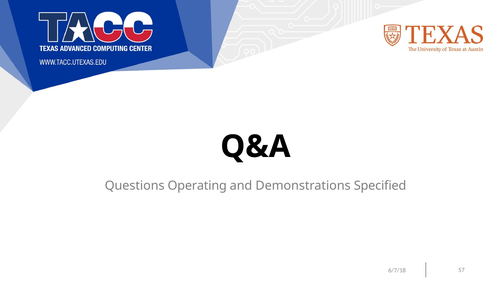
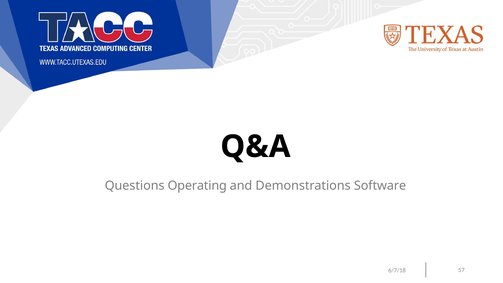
Specified: Specified -> Software (380, 186)
